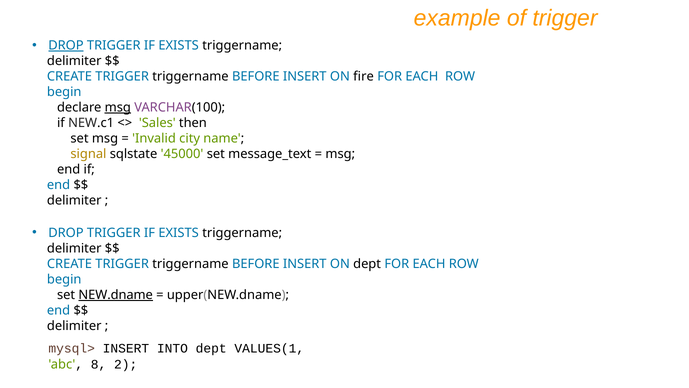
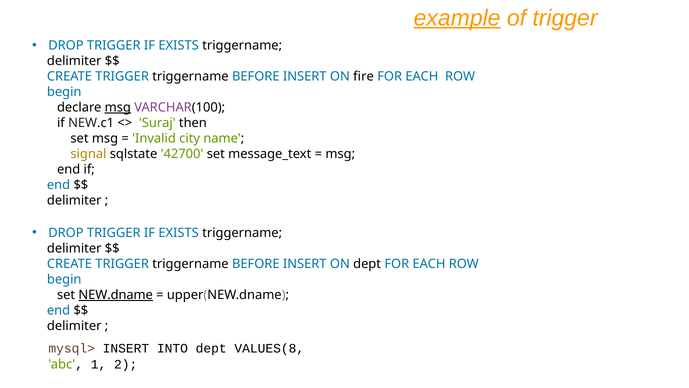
example underline: none -> present (457, 18)
DROP underline: present -> none (66, 45)
Sales: Sales -> Suraj (157, 123)
45000: 45000 -> 42700 (182, 154)
VALUES(1: VALUES(1 -> VALUES(8 (269, 348)
8: 8 -> 1 (99, 364)
